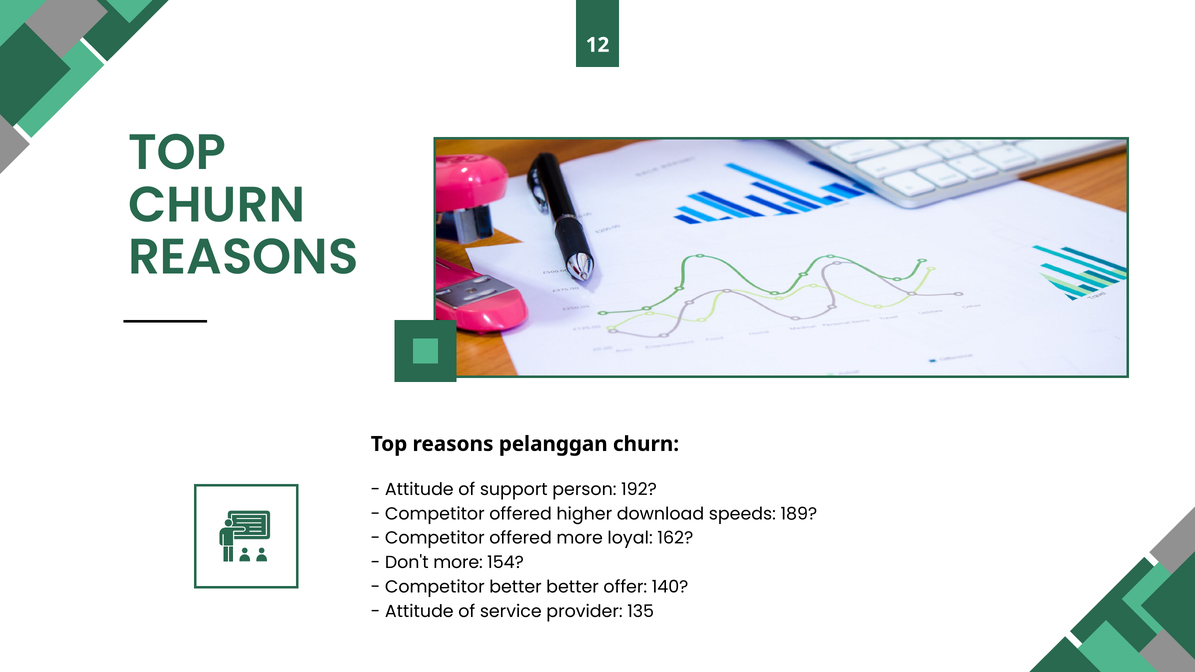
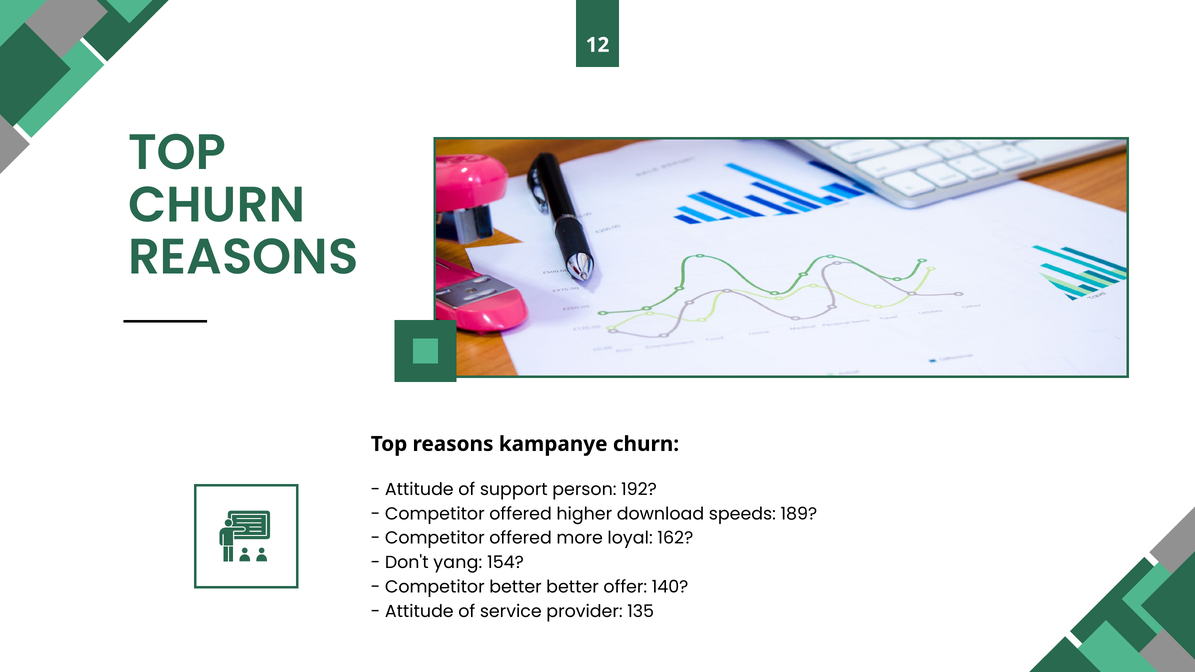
pelanggan: pelanggan -> kampanye (553, 444)
Don't more: more -> yang (458, 563)
